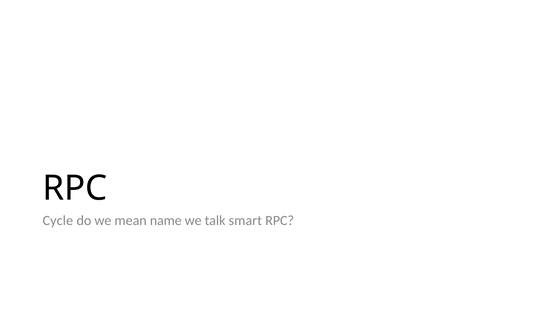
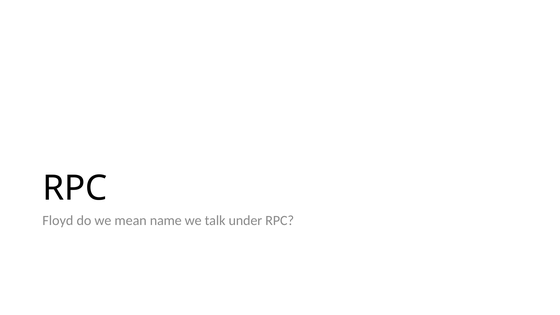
Cycle: Cycle -> Floyd (58, 220)
smart: smart -> under (245, 220)
